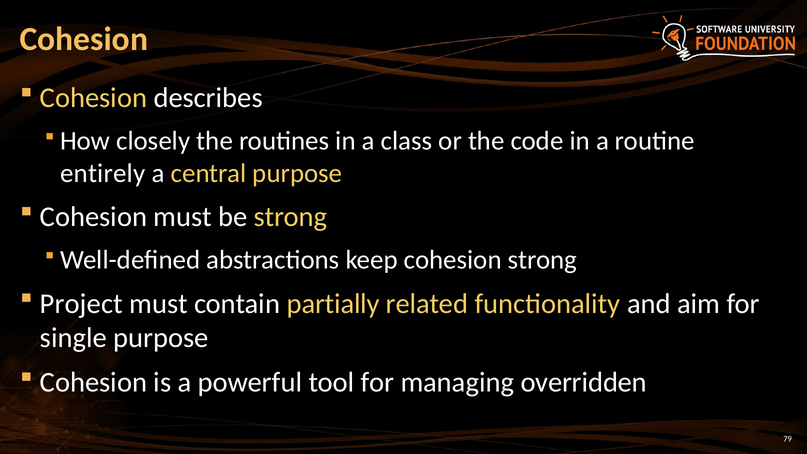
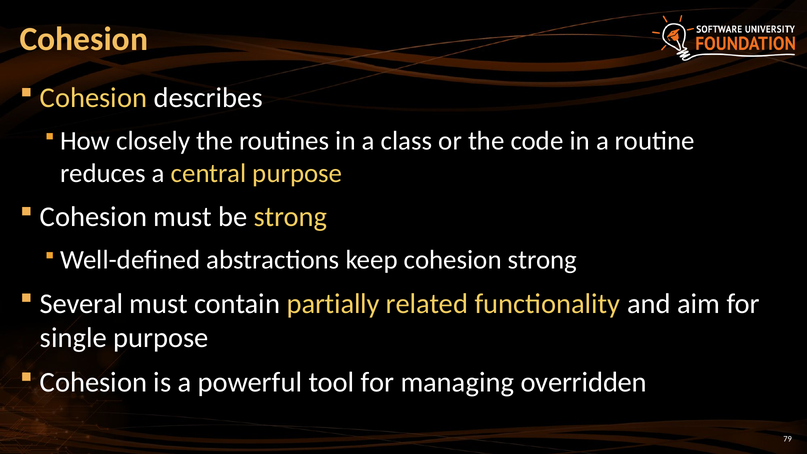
entirely: entirely -> reduces (103, 173)
Project: Project -> Several (82, 304)
